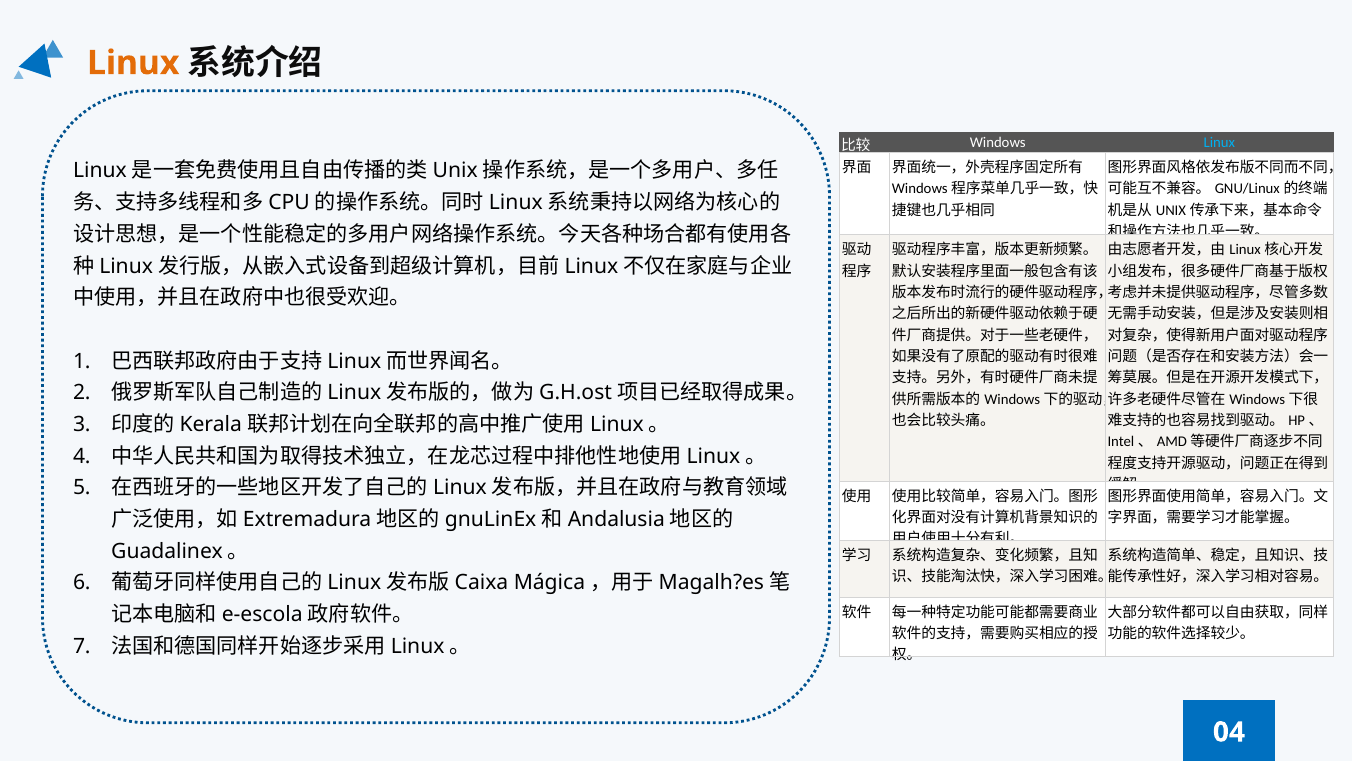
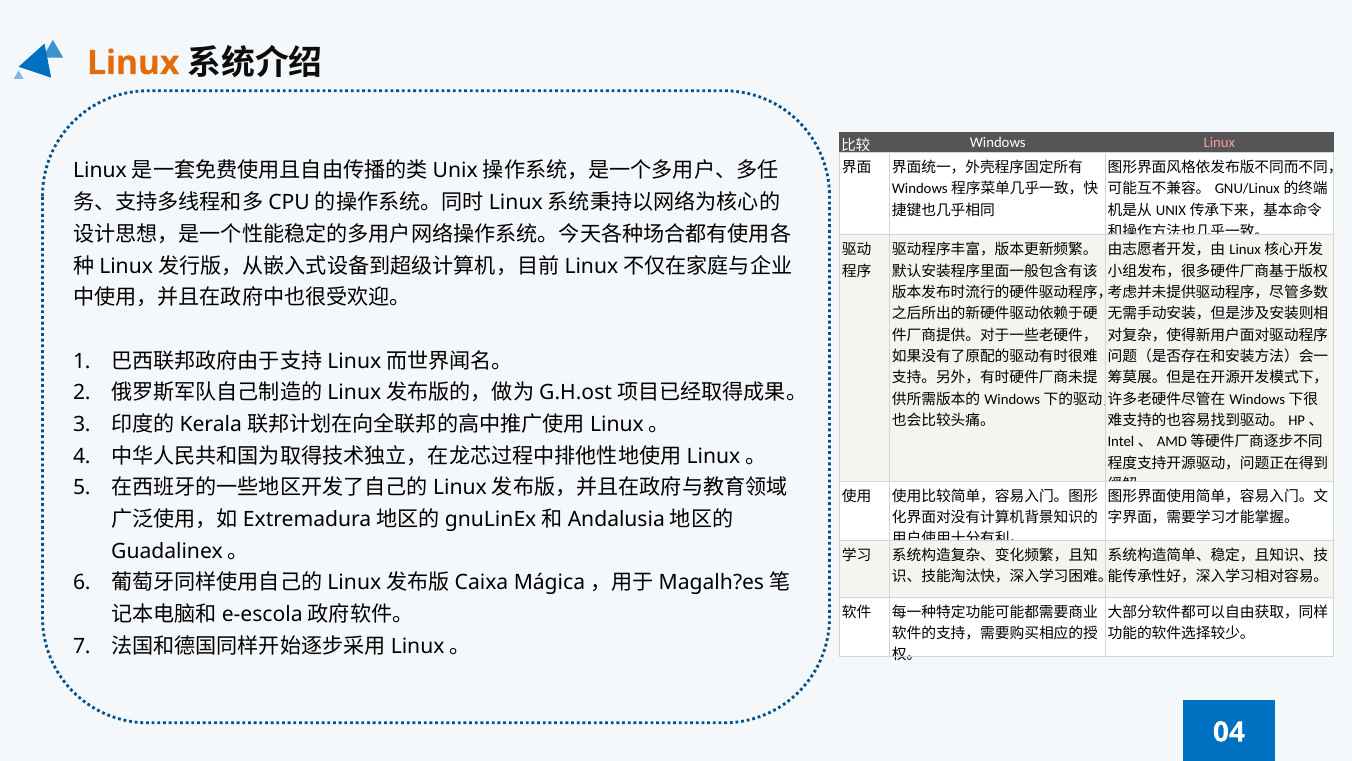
Linux colour: light blue -> pink (1219, 143)
